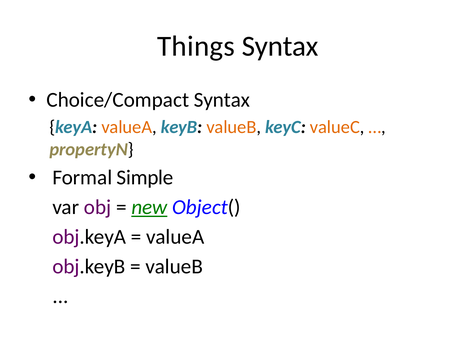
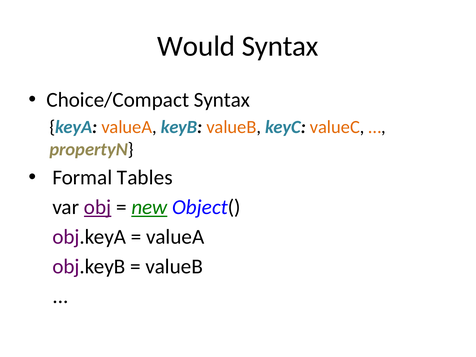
Things: Things -> Would (196, 46)
Simple: Simple -> Tables (145, 178)
obj underline: none -> present (98, 207)
